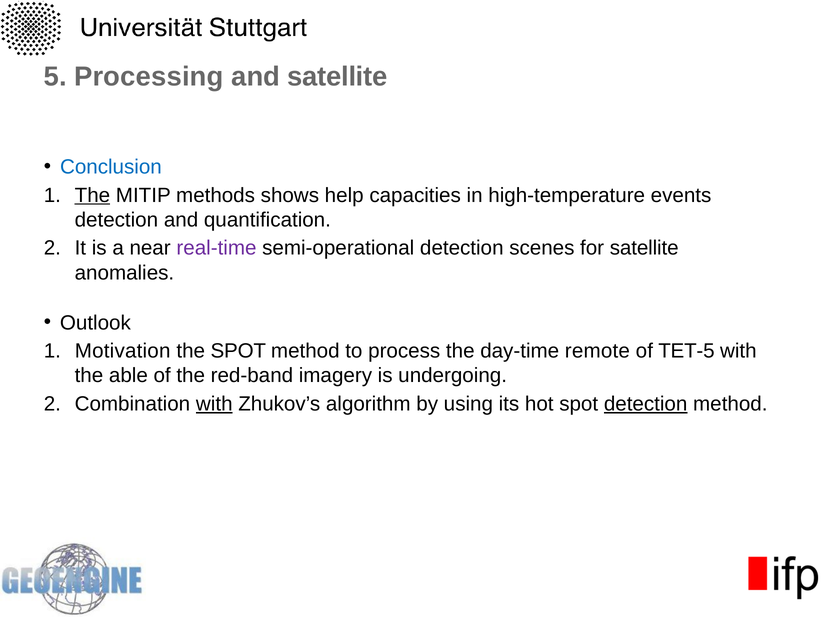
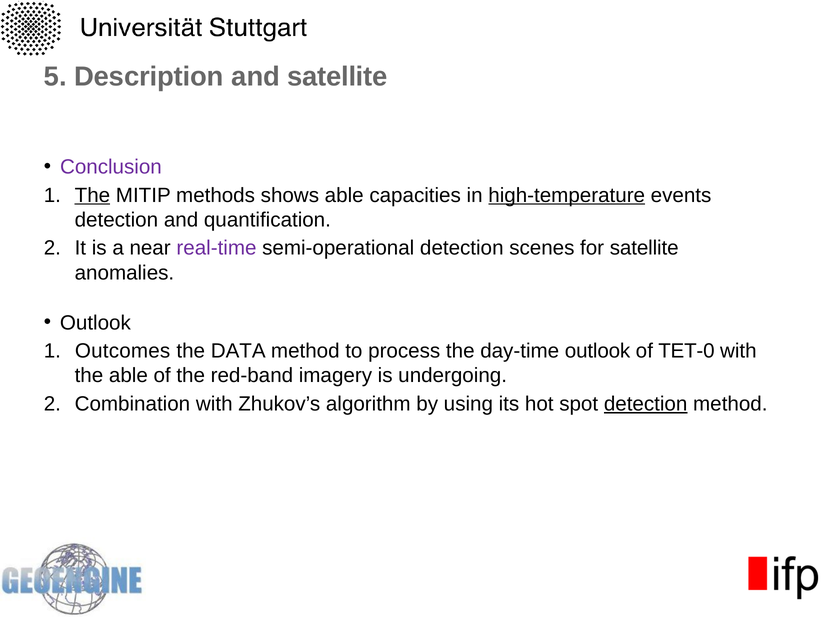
Processing: Processing -> Description (149, 77)
Conclusion colour: blue -> purple (111, 167)
shows help: help -> able (344, 195)
high-temperature underline: none -> present (567, 195)
Motivation: Motivation -> Outcomes (123, 351)
the SPOT: SPOT -> DATA (238, 351)
day-time remote: remote -> outlook (598, 351)
TET-5: TET-5 -> TET-0 (686, 351)
with underline: present -> none (214, 404)
